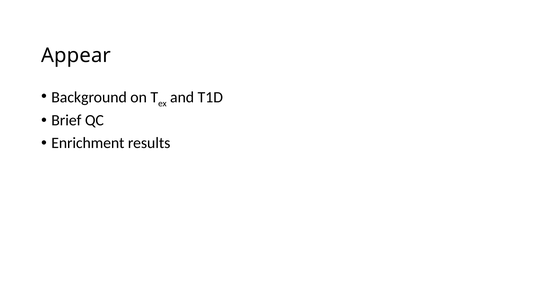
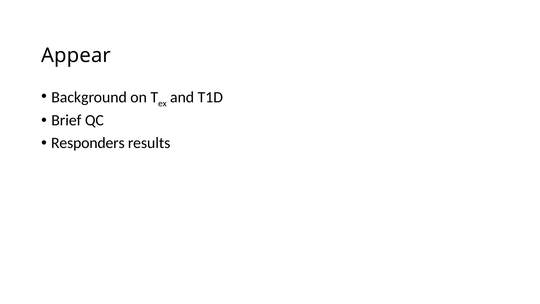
Enrichment: Enrichment -> Responders (88, 143)
